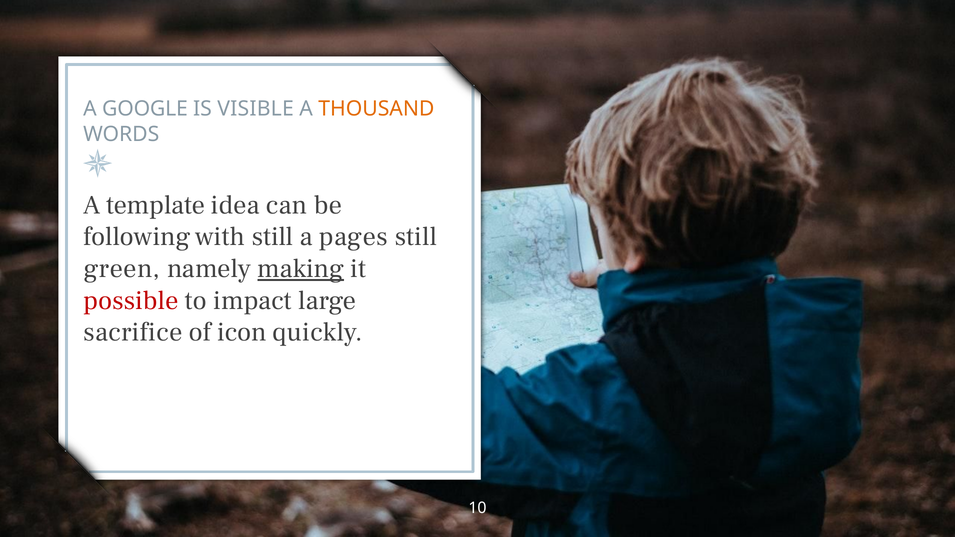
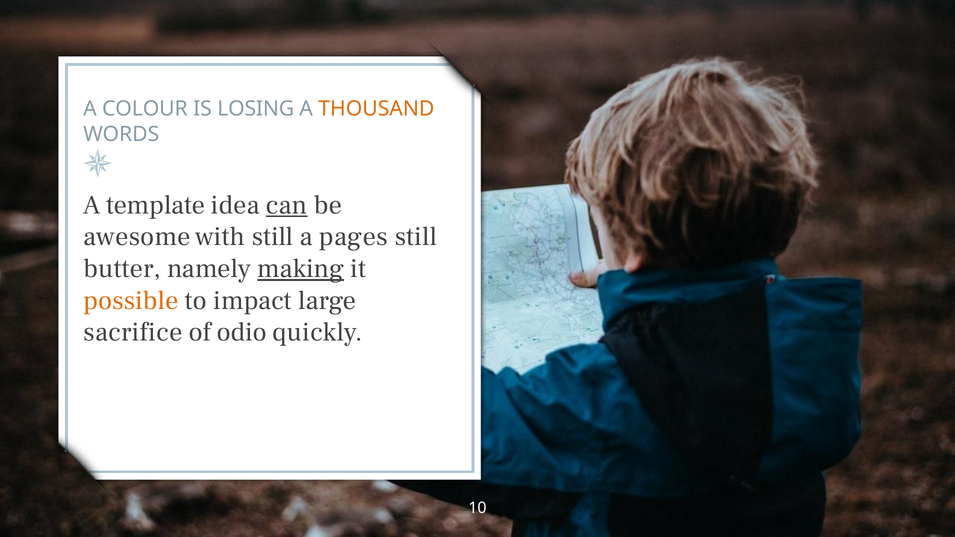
GOOGLE: GOOGLE -> COLOUR (145, 109)
VISIBLE: VISIBLE -> LOSING (256, 109)
can underline: none -> present (287, 205)
following: following -> awesome (137, 237)
green: green -> butter (122, 269)
possible colour: red -> orange (131, 301)
icon: icon -> odio (242, 332)
